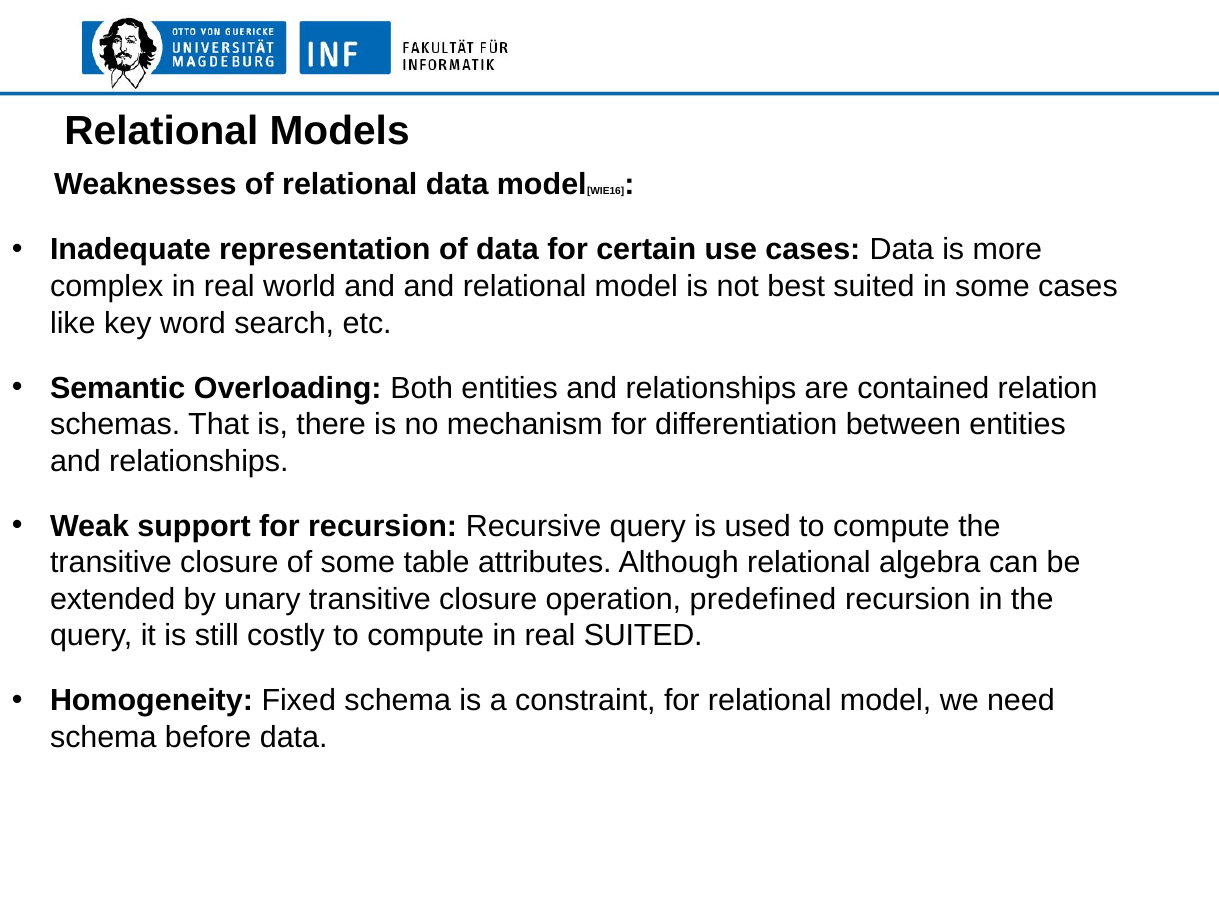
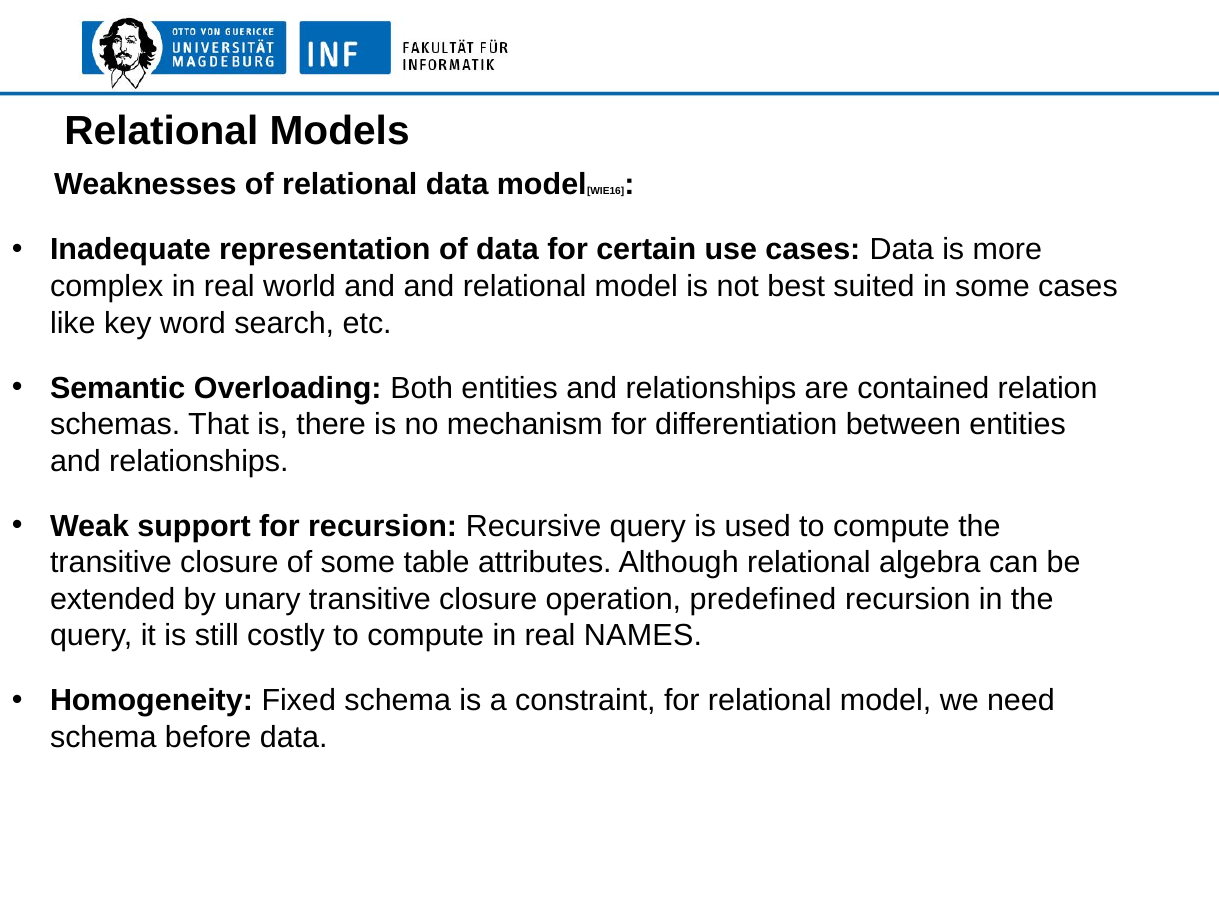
real SUITED: SUITED -> NAMES (643, 636)
